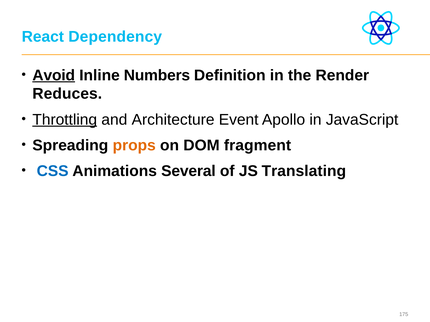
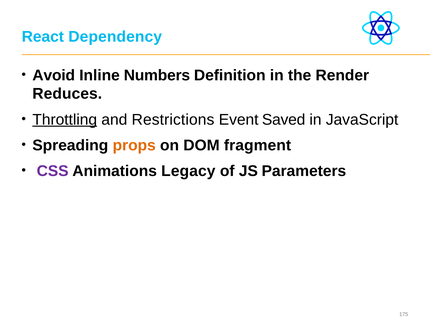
Avoid underline: present -> none (54, 75)
Architecture: Architecture -> Restrictions (173, 120)
Apollo: Apollo -> Saved (284, 120)
CSS colour: blue -> purple (53, 171)
Several: Several -> Legacy (188, 171)
Translating: Translating -> Parameters (304, 171)
